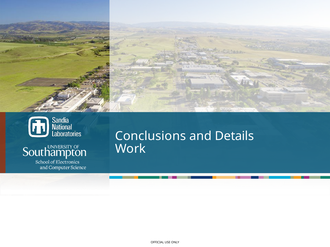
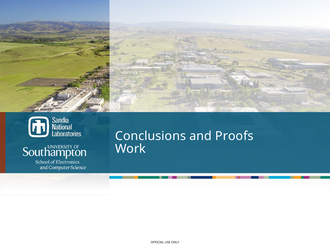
Details: Details -> Proofs (234, 136)
